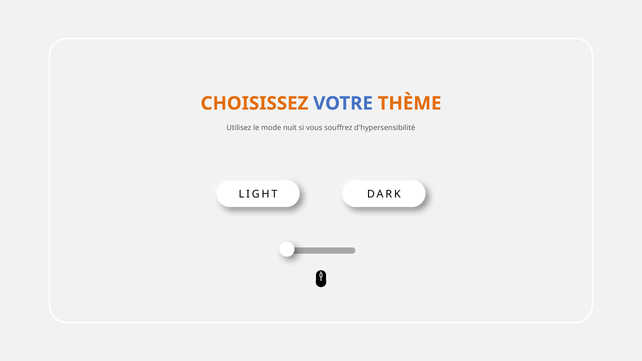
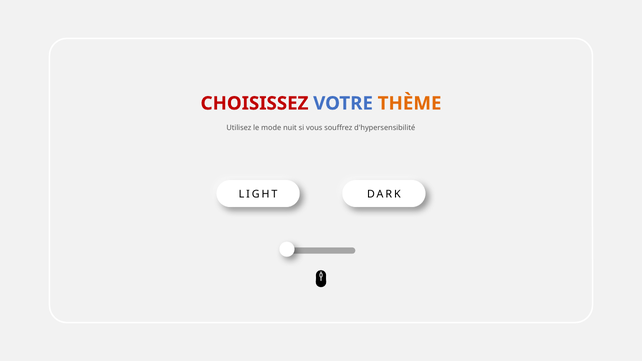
CHOISISSEZ colour: orange -> red (254, 103)
